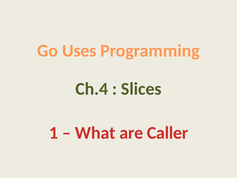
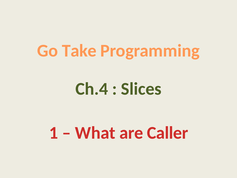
Uses: Uses -> Take (79, 51)
